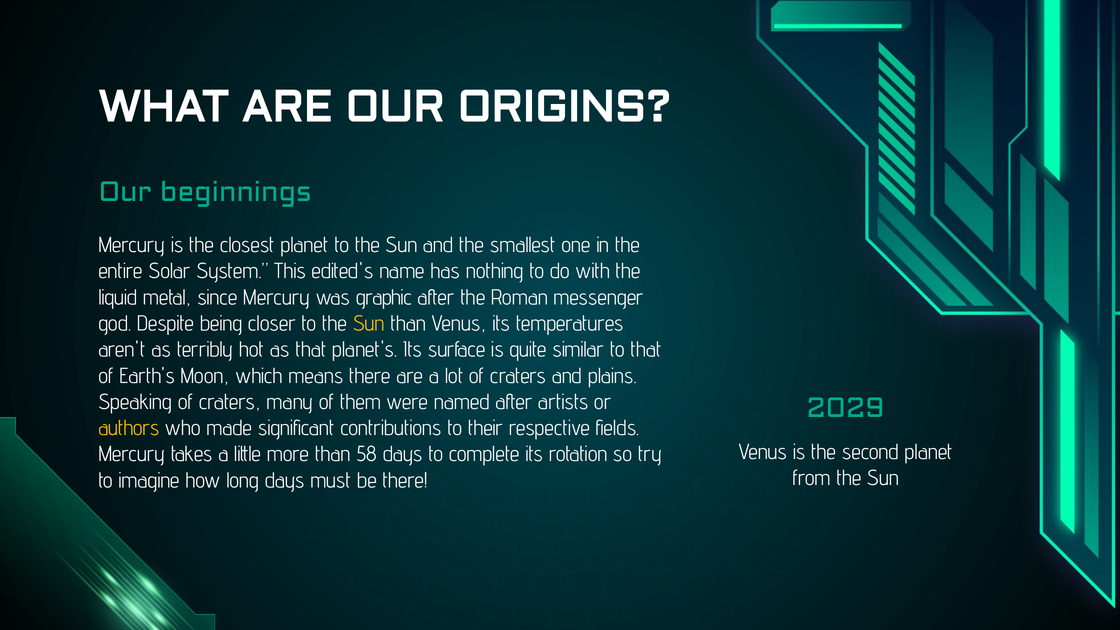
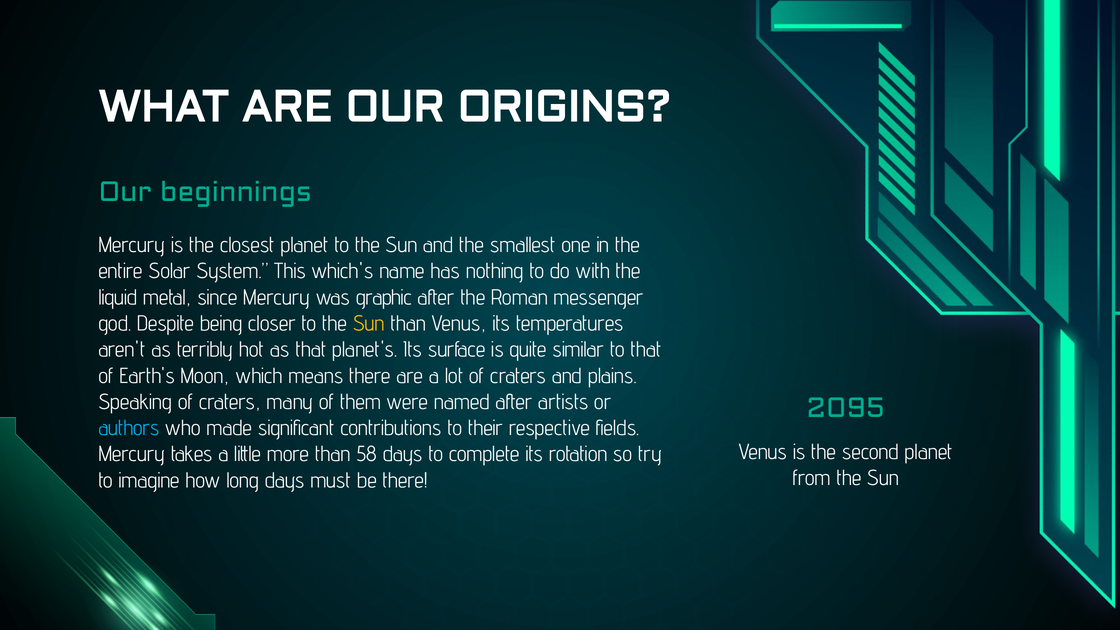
edited's: edited's -> which's (343, 271)
2029: 2029 -> 2095 (846, 408)
authors colour: yellow -> light blue (129, 428)
